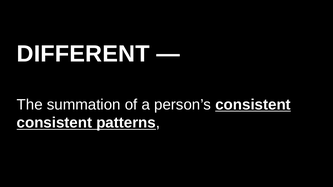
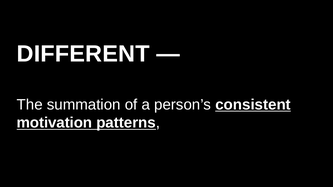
consistent: consistent -> motivation (54, 123)
